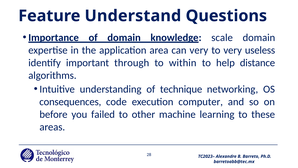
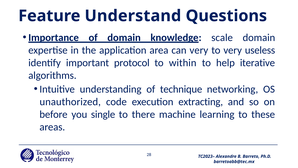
through: through -> protocol (132, 63)
distance: distance -> iterative (257, 63)
consequences: consequences -> unauthorized (70, 102)
computer: computer -> extracting (201, 102)
failed: failed -> single (103, 114)
other: other -> there (143, 114)
